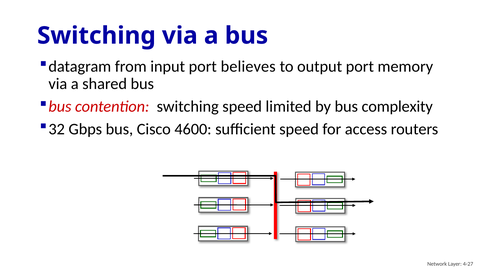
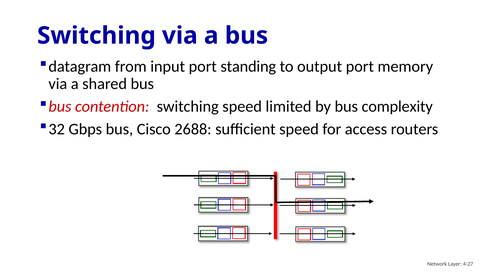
believes: believes -> standing (248, 67)
4600: 4600 -> 2688 (193, 129)
